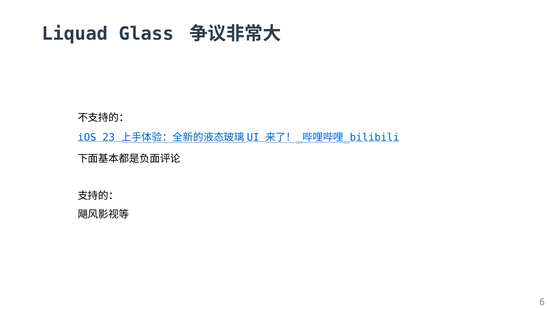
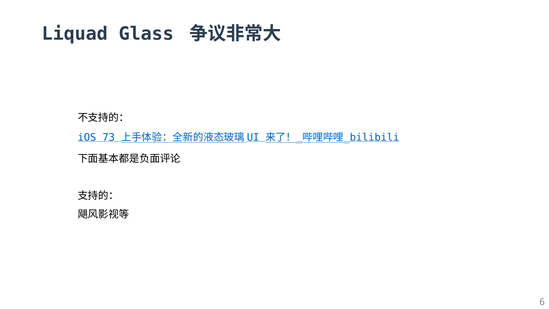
23: 23 -> 73 (109, 138)
